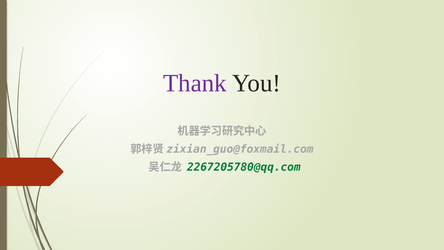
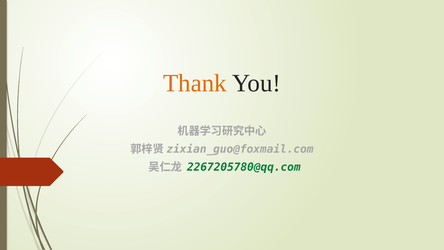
Thank colour: purple -> orange (195, 83)
